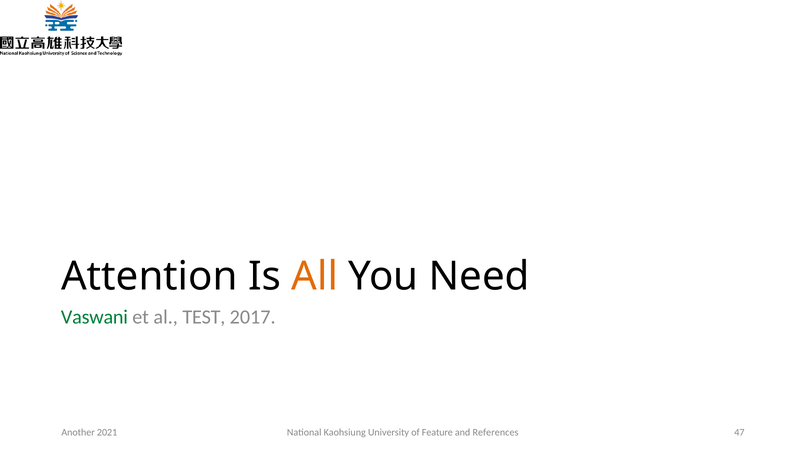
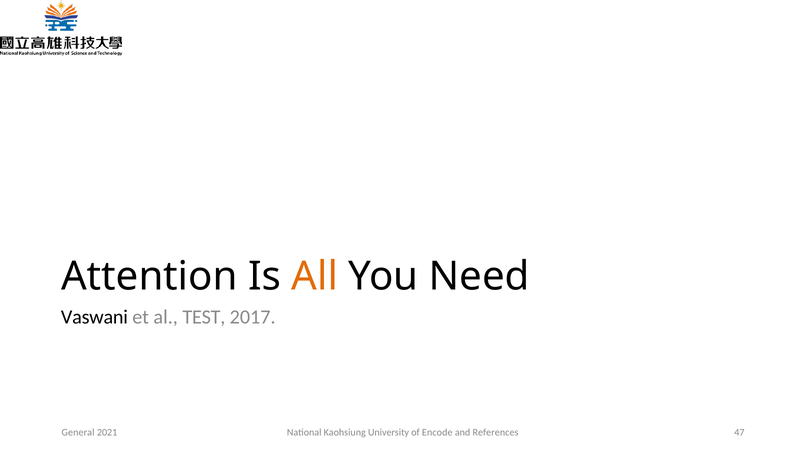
Vaswani colour: green -> black (94, 317)
Feature: Feature -> Encode (437, 433)
Another: Another -> General (78, 433)
